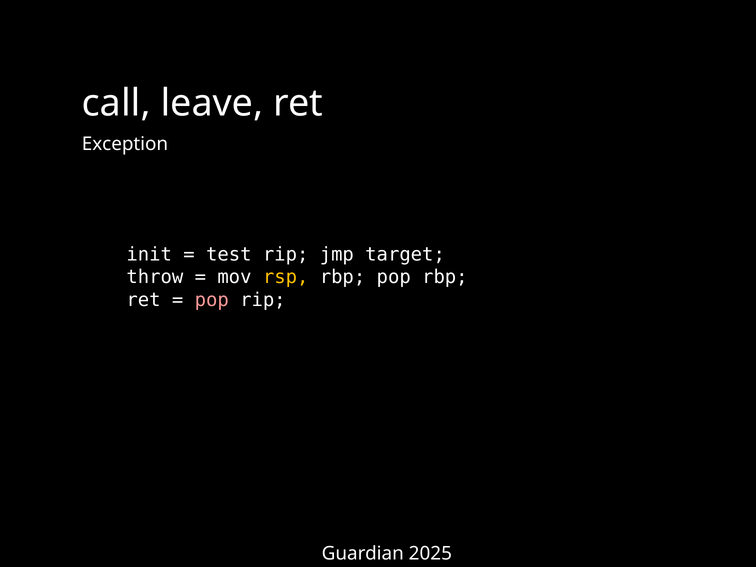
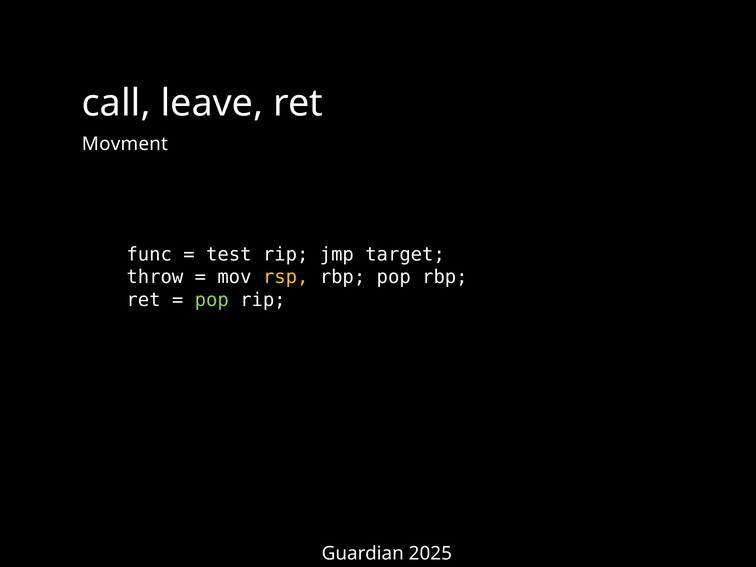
Exception: Exception -> Movment (125, 144)
init: init -> func (149, 254)
pop colour: pink -> light green (212, 300)
